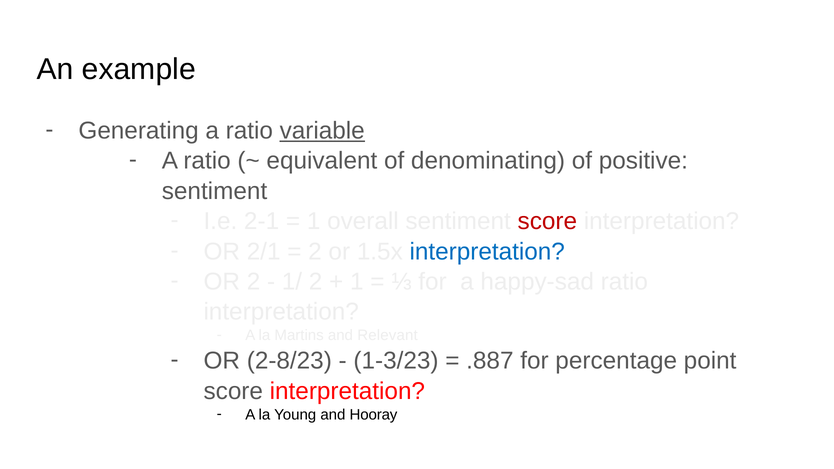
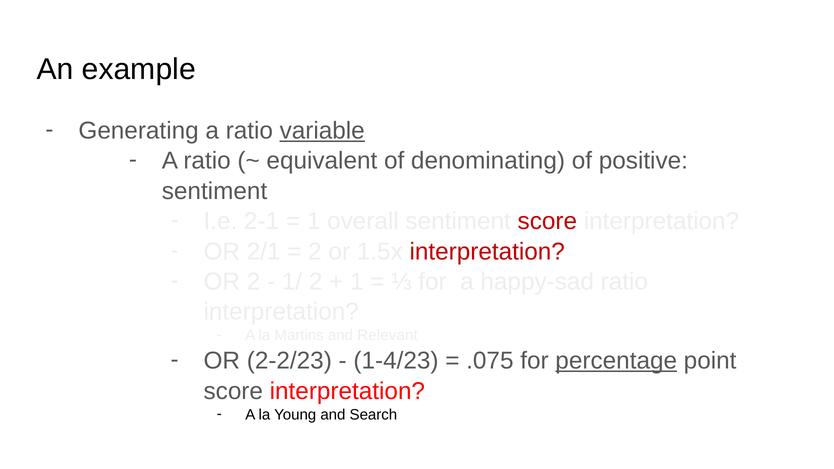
interpretation colour: blue -> red (487, 252)
2-8/23: 2-8/23 -> 2-2/23 (289, 361)
1-3/23: 1-3/23 -> 1-4/23 (396, 361)
.887: .887 -> .075 (490, 361)
percentage underline: none -> present (616, 361)
Hooray: Hooray -> Search (373, 415)
